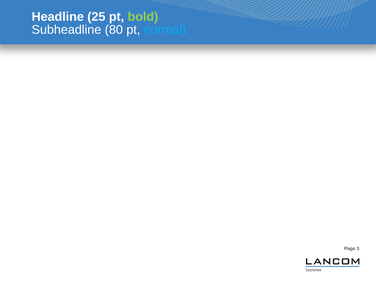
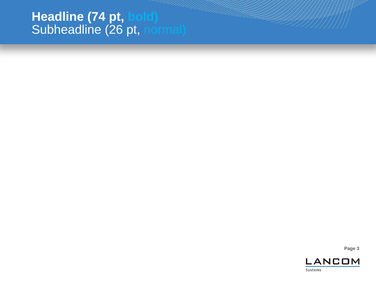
25: 25 -> 74 (96, 17)
bold colour: light green -> light blue (143, 17)
80: 80 -> 26 (114, 30)
